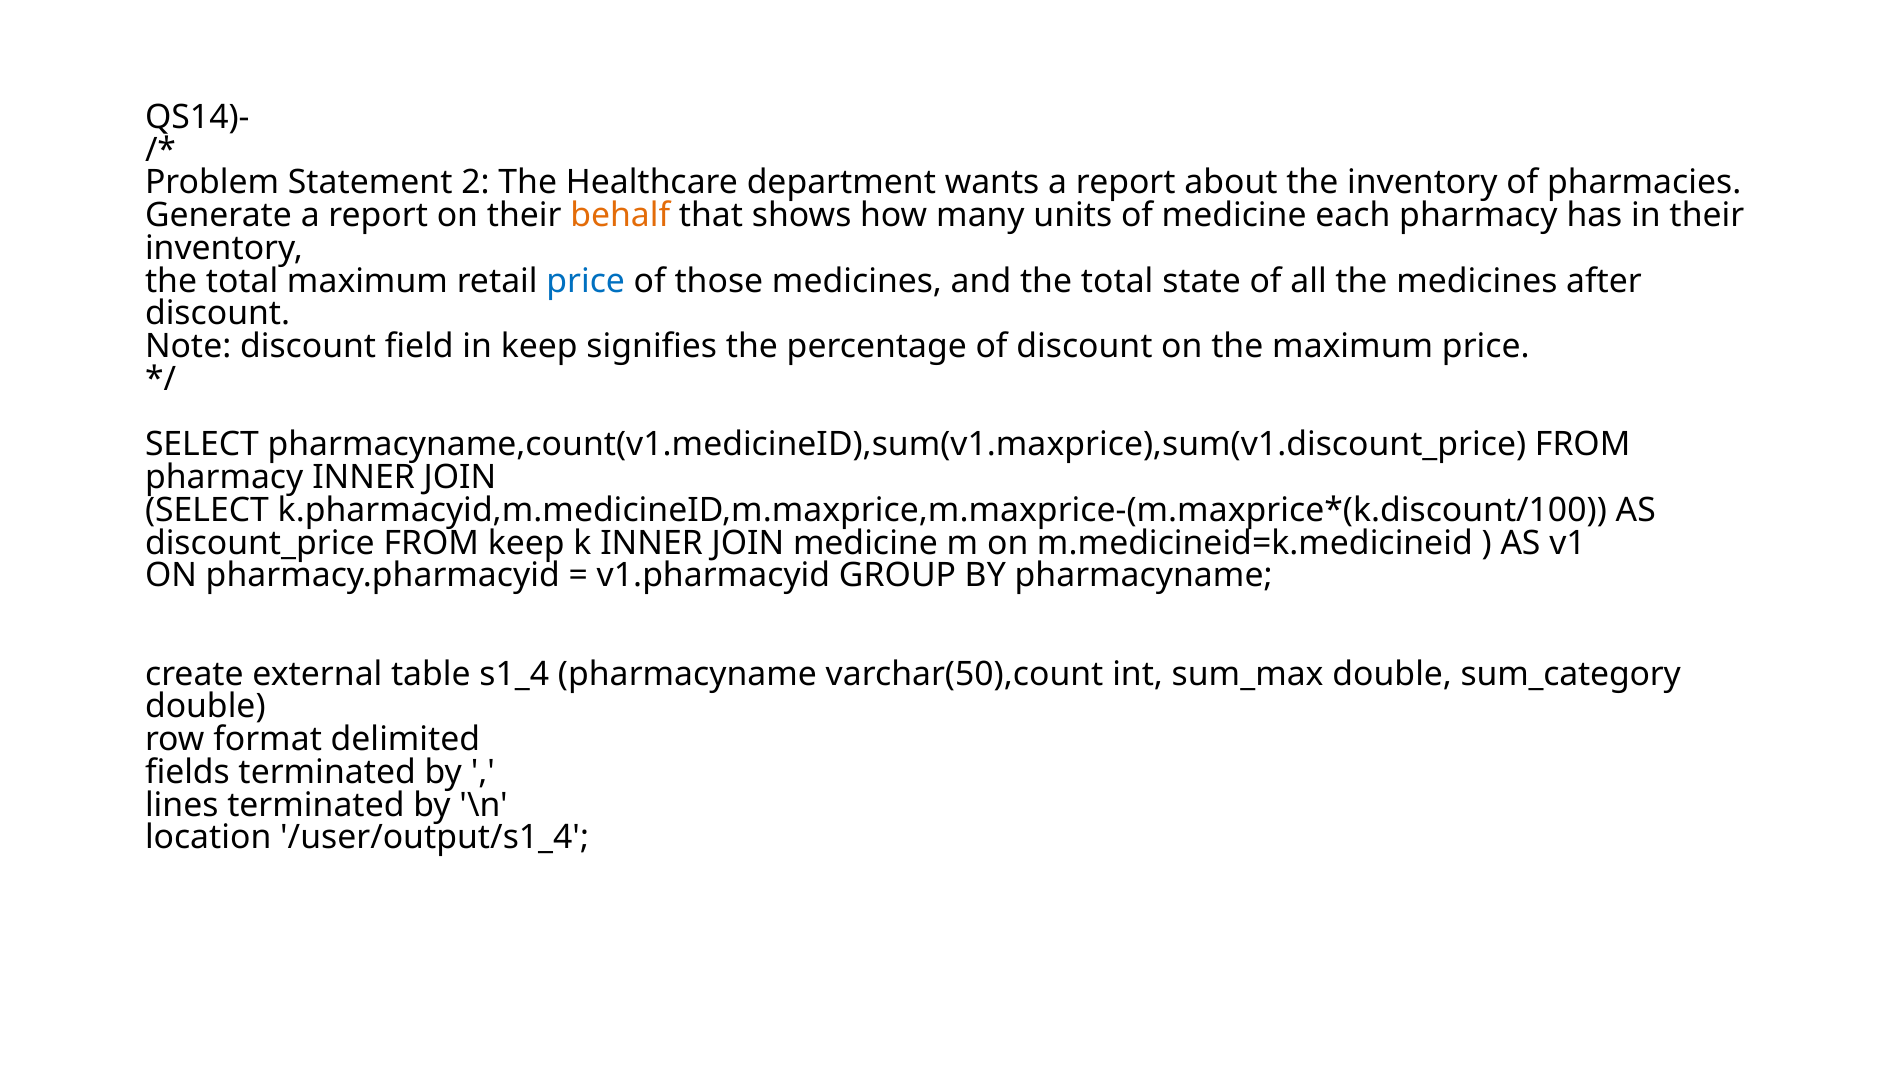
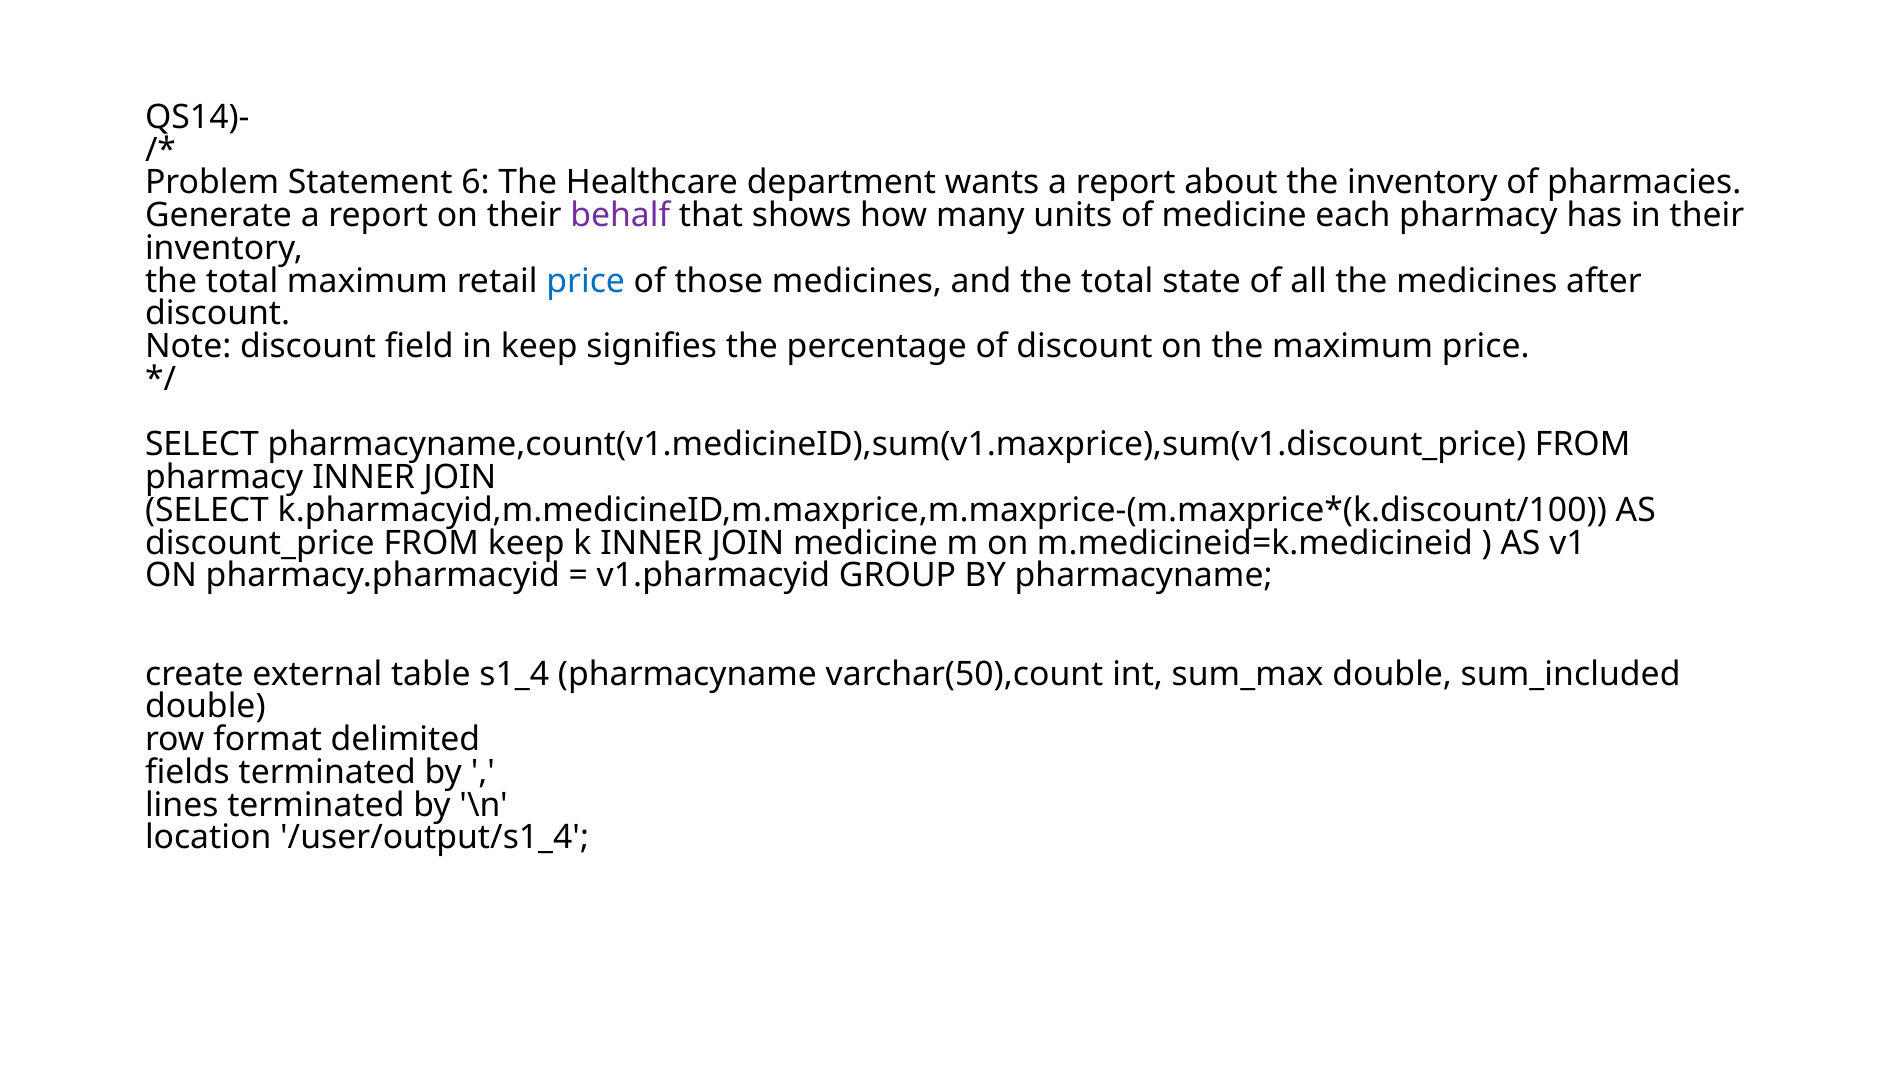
2: 2 -> 6 (475, 183)
behalf colour: orange -> purple (620, 216)
sum_category: sum_category -> sum_included (1571, 674)
